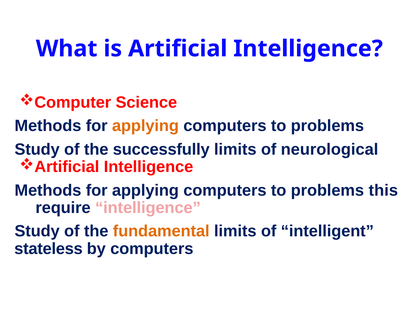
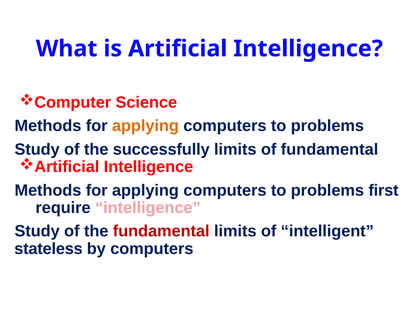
of neurological: neurological -> fundamental (330, 149)
this: this -> first (383, 190)
fundamental colour: orange -> red (161, 231)
